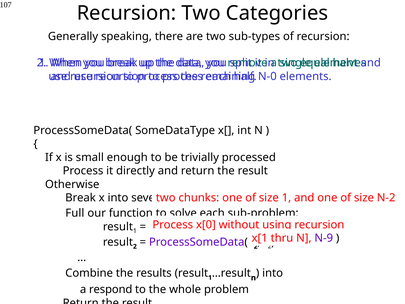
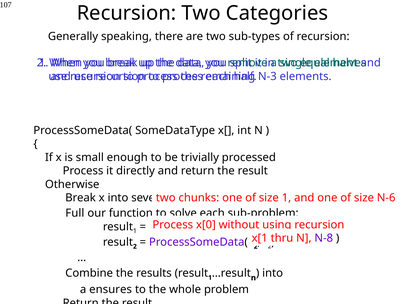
N-0: N-0 -> N-3 (267, 76)
N-2: N-2 -> N-6 (386, 198)
N-9: N-9 -> N-8 (324, 238)
respond: respond -> ensures (111, 289)
